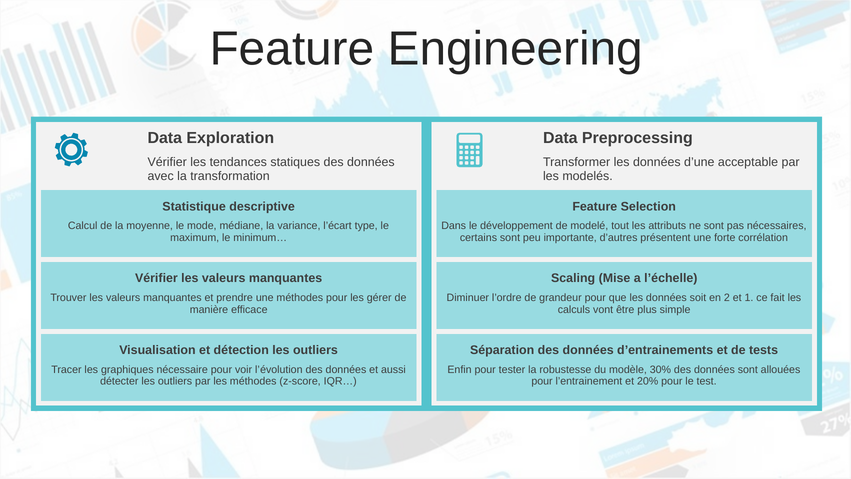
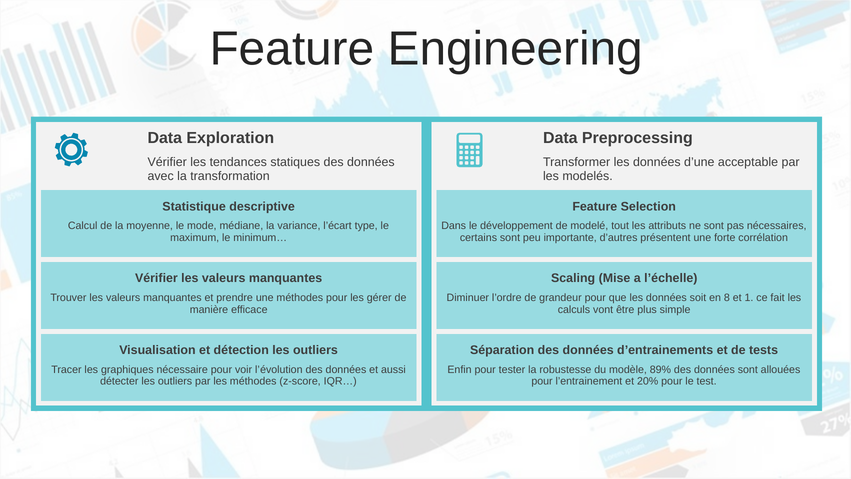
2: 2 -> 8 (727, 297)
30%: 30% -> 89% (660, 369)
